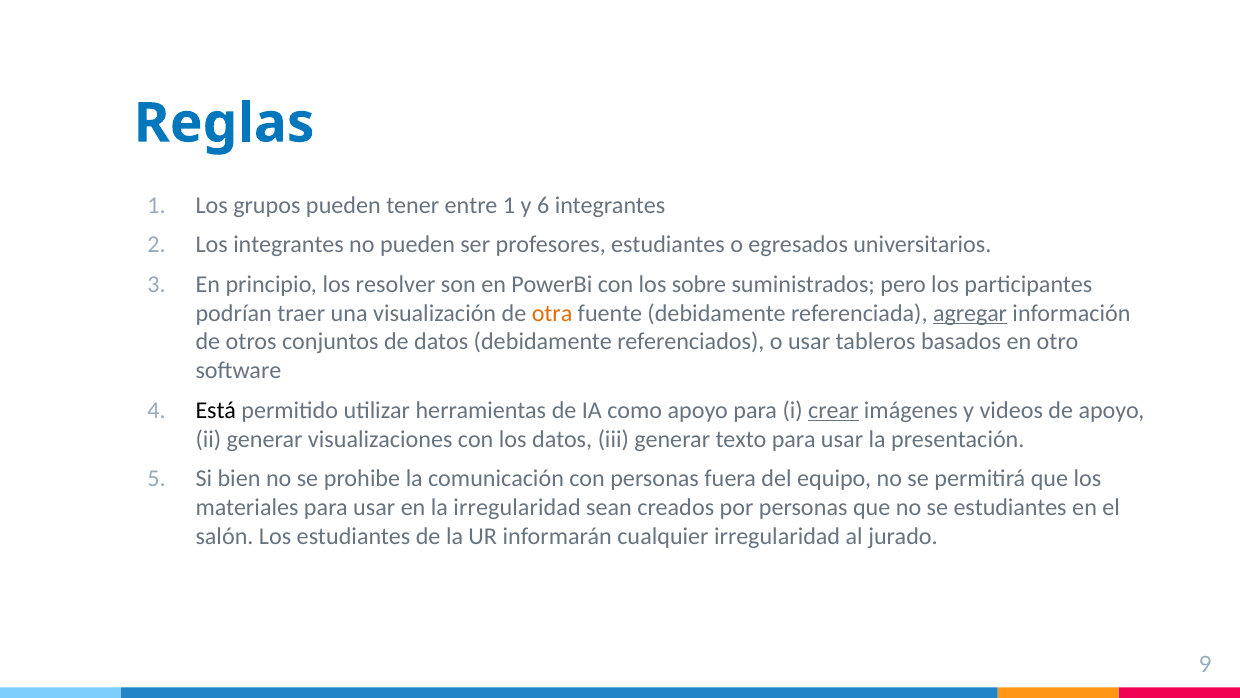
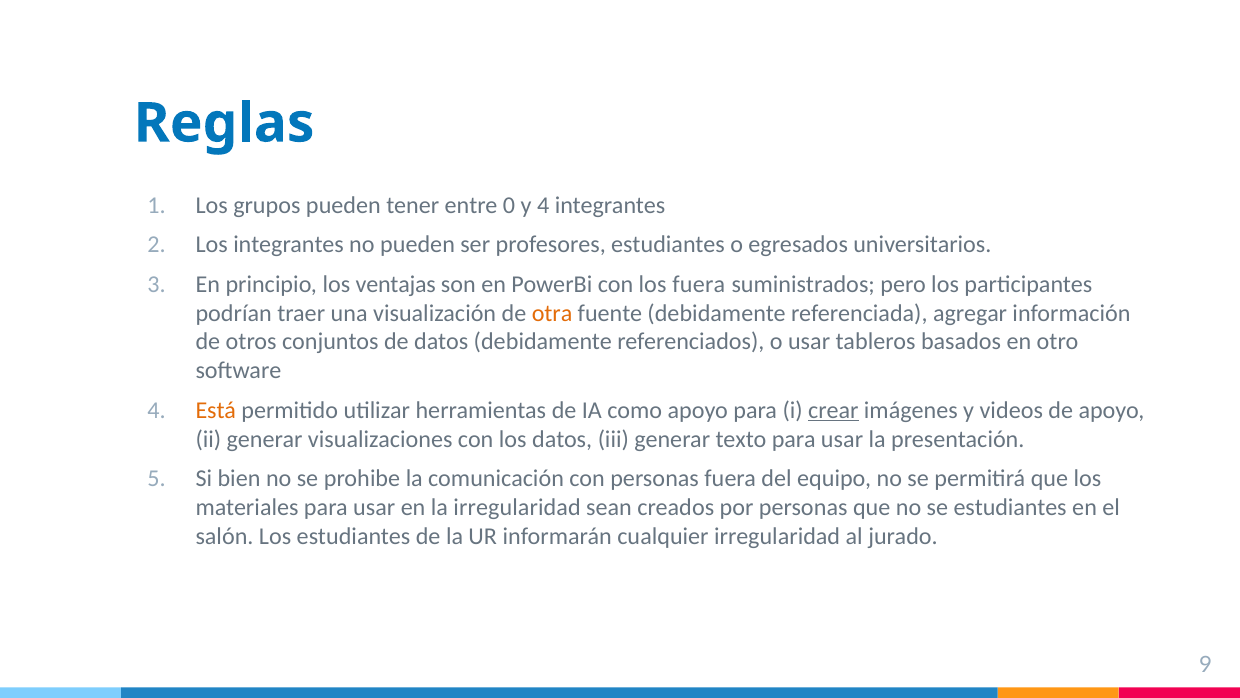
entre 1: 1 -> 0 (509, 205)
y 6: 6 -> 4 (543, 205)
resolver: resolver -> ventajas (396, 284)
los sobre: sobre -> fuera (699, 284)
agregar underline: present -> none (970, 313)
Está colour: black -> orange (216, 410)
